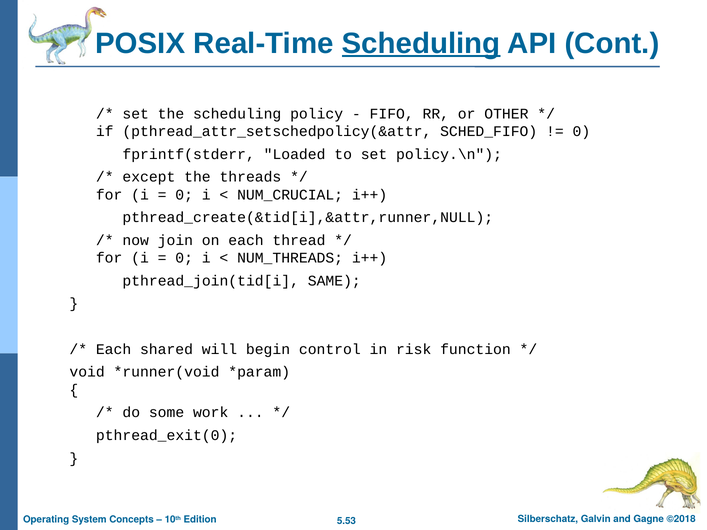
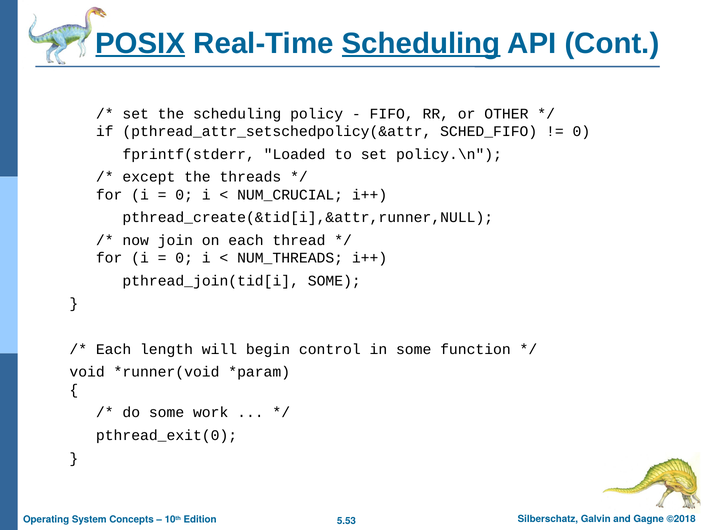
POSIX underline: none -> present (140, 43)
pthread_join(tid[i SAME: SAME -> SOME (334, 281)
shared: shared -> length (167, 349)
in risk: risk -> some (414, 349)
